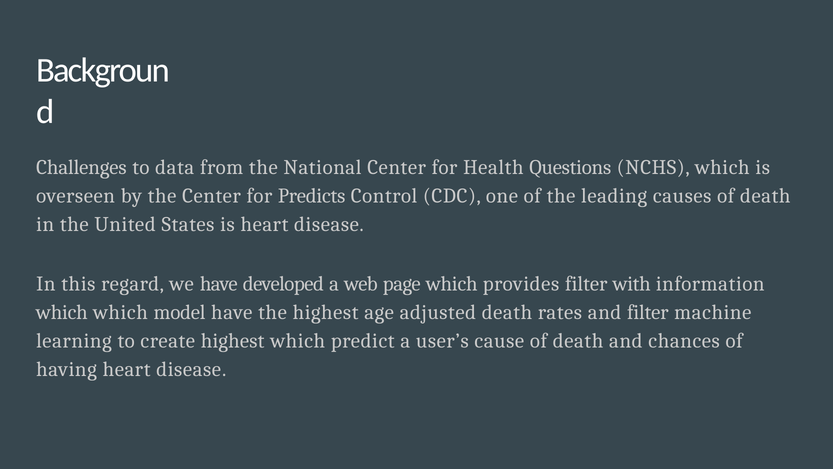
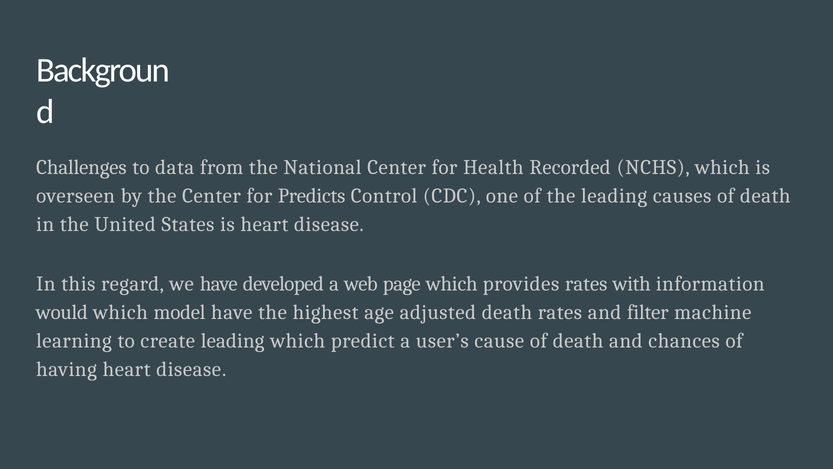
Questions: Questions -> Recorded (570, 167)
provides filter: filter -> rates (586, 284)
which: which -> would (62, 312)
create highest: highest -> leading (233, 341)
